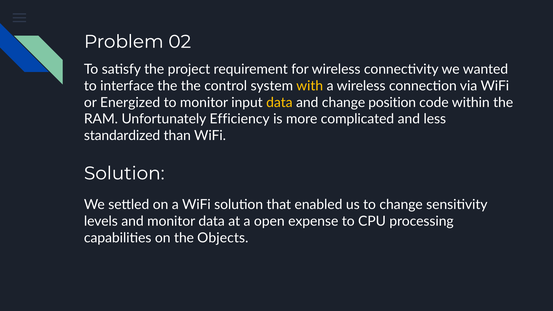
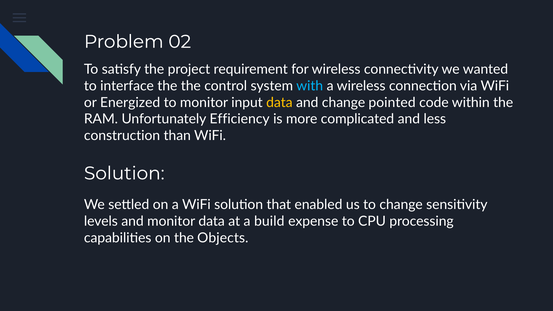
with colour: yellow -> light blue (310, 86)
position: position -> pointed (392, 102)
standardized: standardized -> construction (122, 136)
open: open -> build (269, 221)
